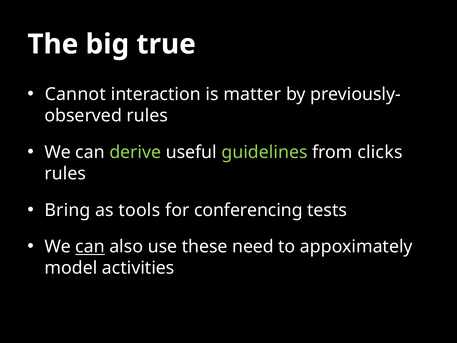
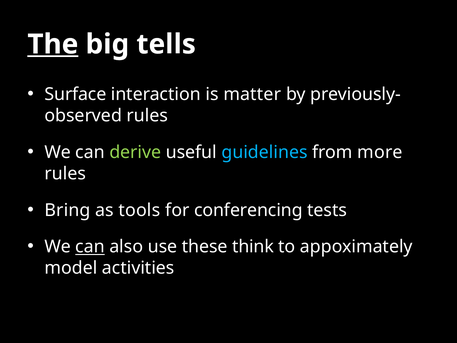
The underline: none -> present (53, 44)
true: true -> tells (166, 44)
Cannot: Cannot -> Surface (75, 94)
guidelines colour: light green -> light blue (265, 152)
clicks: clicks -> more (380, 152)
need: need -> think (253, 247)
